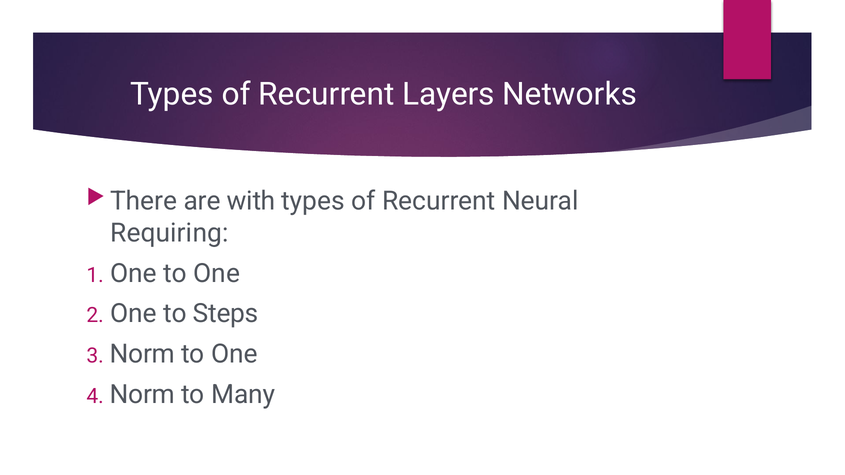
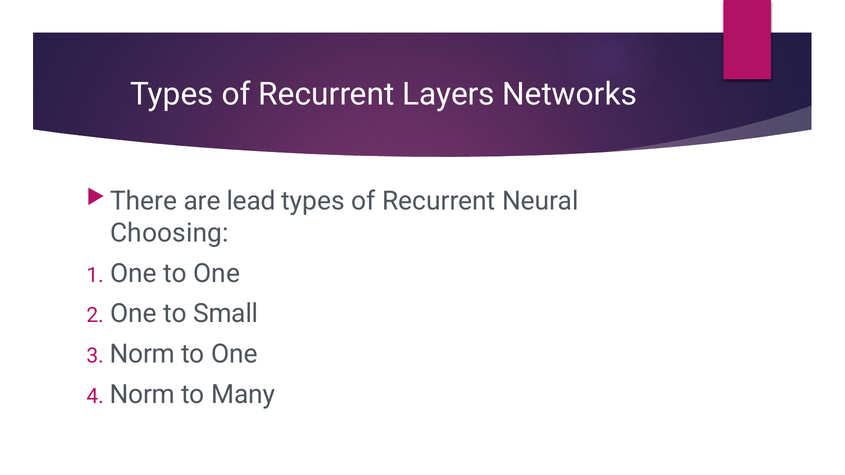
with: with -> lead (251, 201)
Requiring: Requiring -> Choosing (169, 233)
Steps: Steps -> Small (226, 314)
